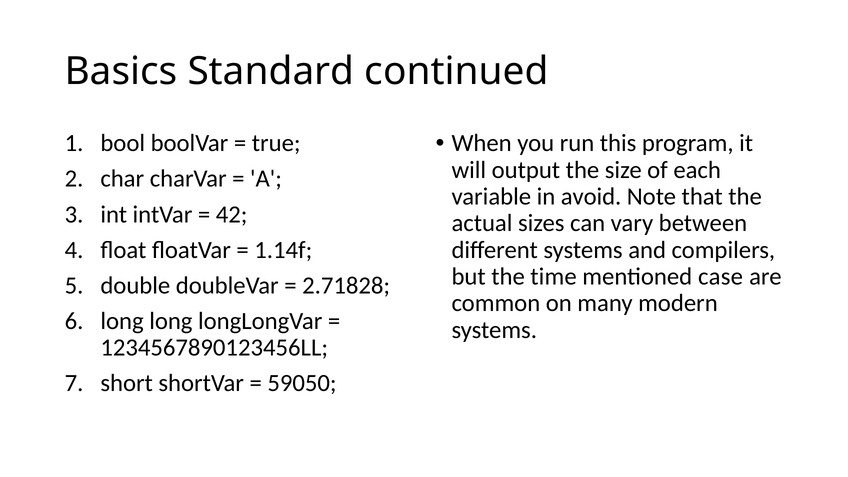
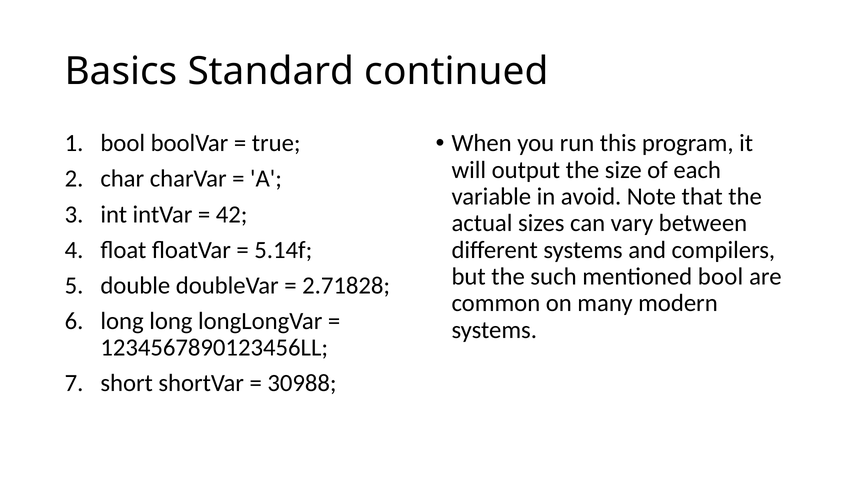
1.14f: 1.14f -> 5.14f (283, 250)
time: time -> such (554, 277)
mentioned case: case -> bool (721, 277)
59050: 59050 -> 30988 (302, 383)
